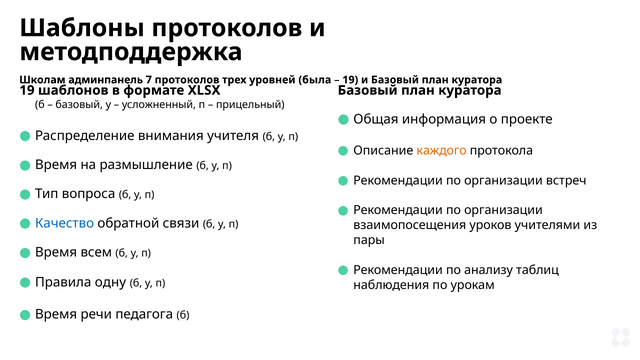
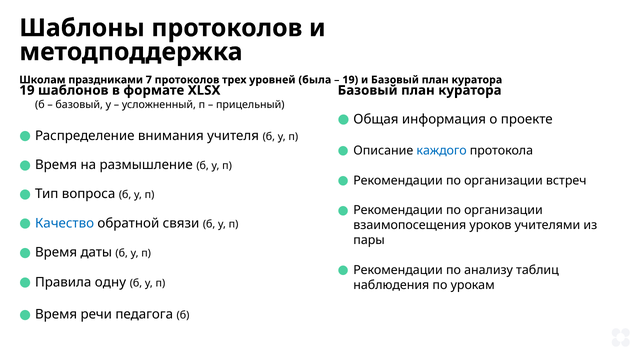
админпанель: админпанель -> праздниками (106, 80)
каждого colour: orange -> blue (442, 151)
всем: всем -> даты (96, 252)
